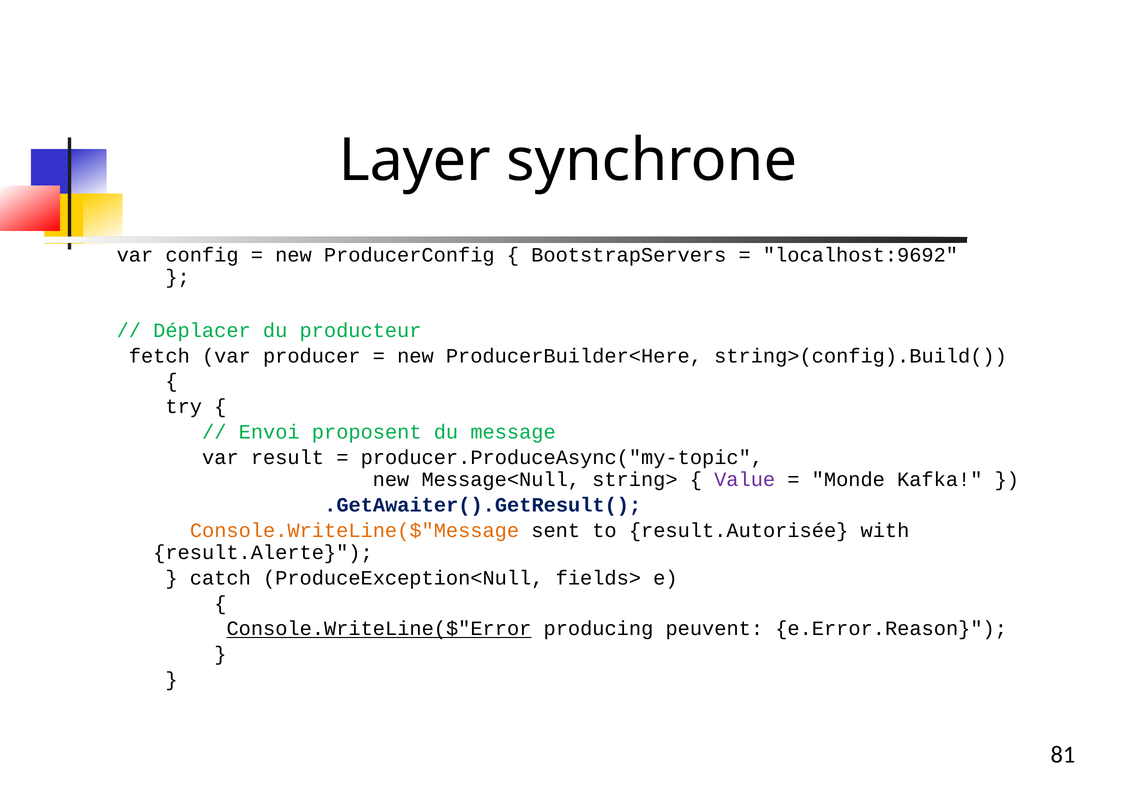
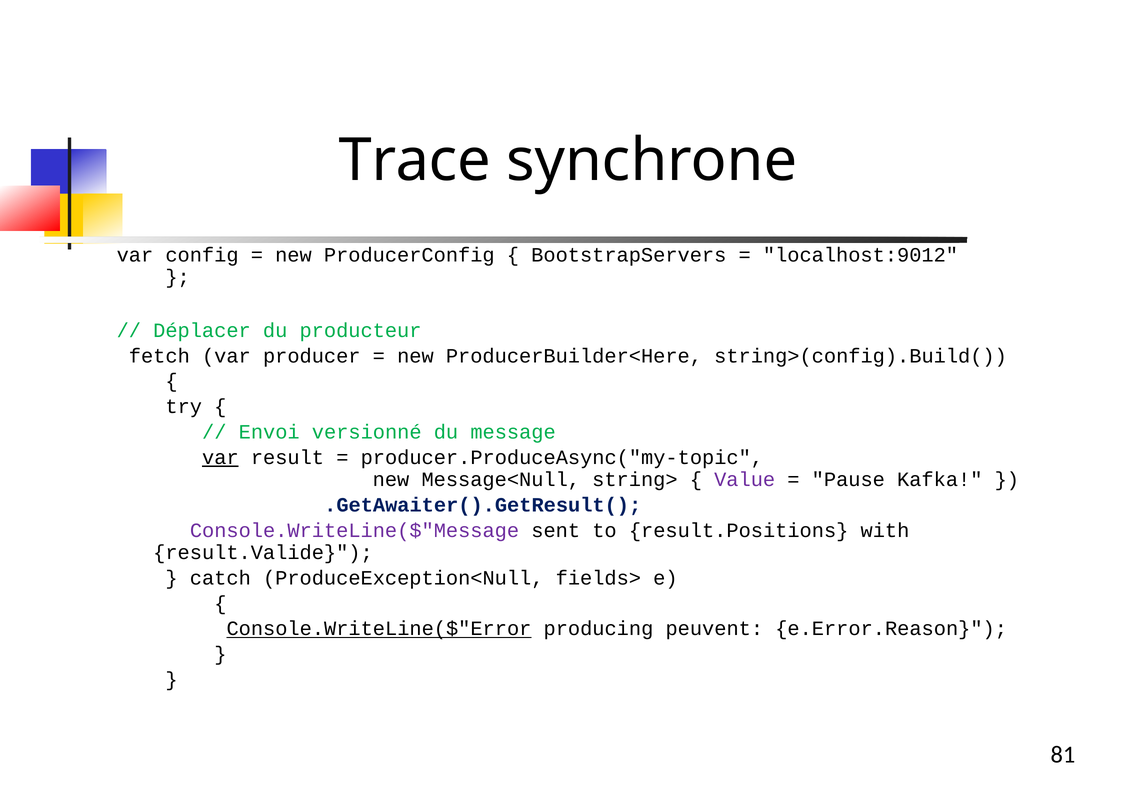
Layer: Layer -> Trace (415, 161)
localhost:9692: localhost:9692 -> localhost:9012 (861, 255)
proposent: proposent -> versionné (367, 432)
var underline: none -> present (220, 458)
Monde: Monde -> Pause (848, 480)
Console.WriteLine($"Message colour: orange -> purple (355, 531)
result.Autorisée: result.Autorisée -> result.Positions (739, 531)
result.Alerte: result.Alerte -> result.Valide (263, 553)
